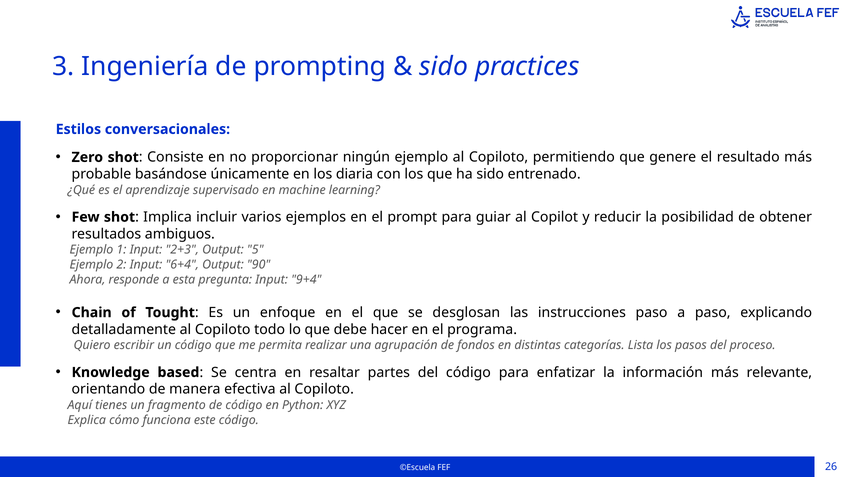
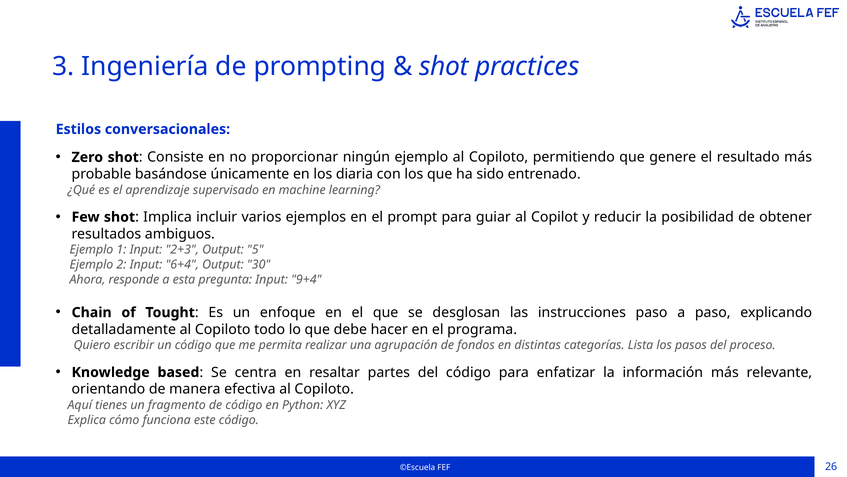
sido: sido -> shot (444, 66)
90: 90 -> 30 (259, 264)
